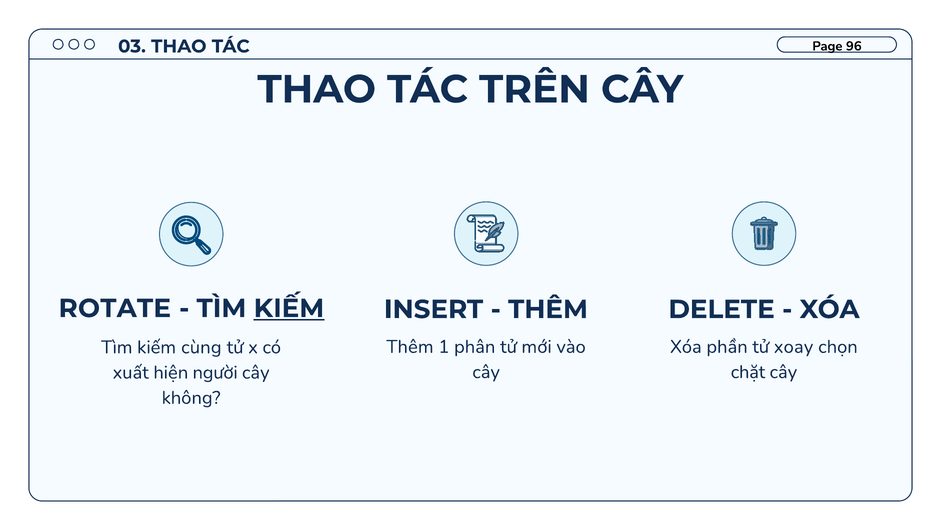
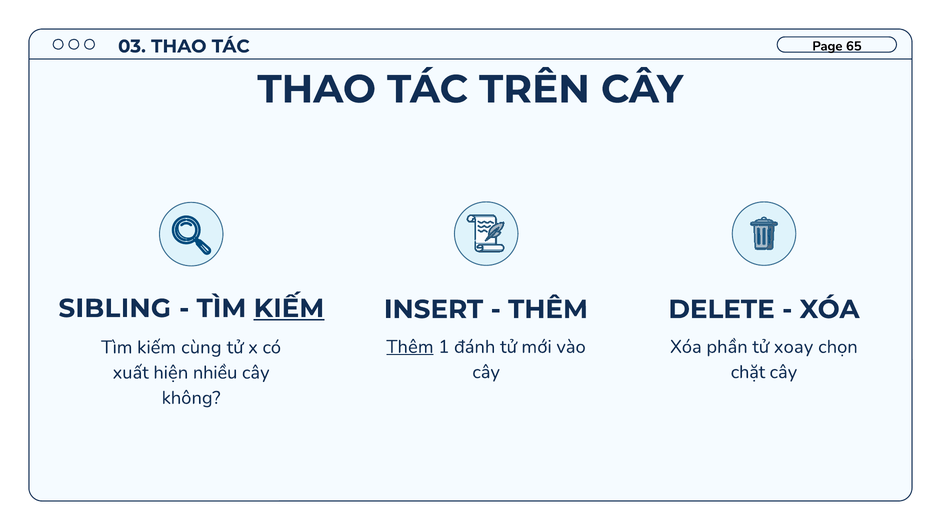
96: 96 -> 65 (854, 46)
ROTATE: ROTATE -> SIBLING (115, 308)
Thêm underline: none -> present (410, 346)
phân: phân -> đánh (475, 346)
người: người -> nhiều (215, 372)
